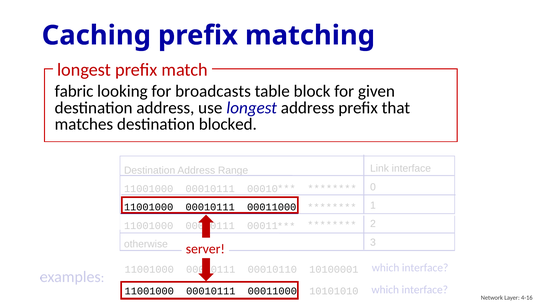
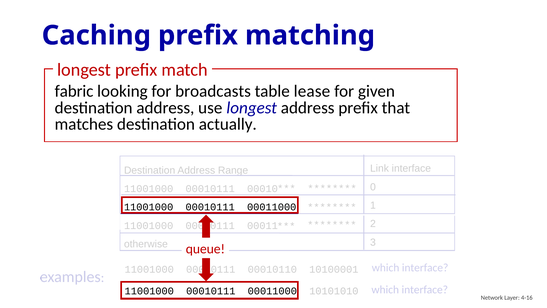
block: block -> lease (312, 91)
blocked: blocked -> actually (228, 124)
server: server -> queue (205, 249)
